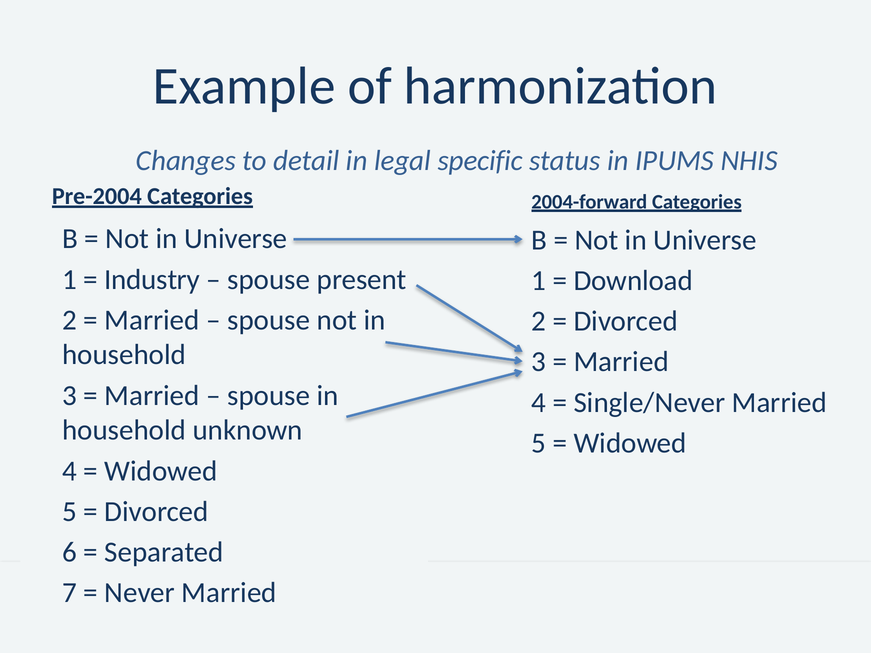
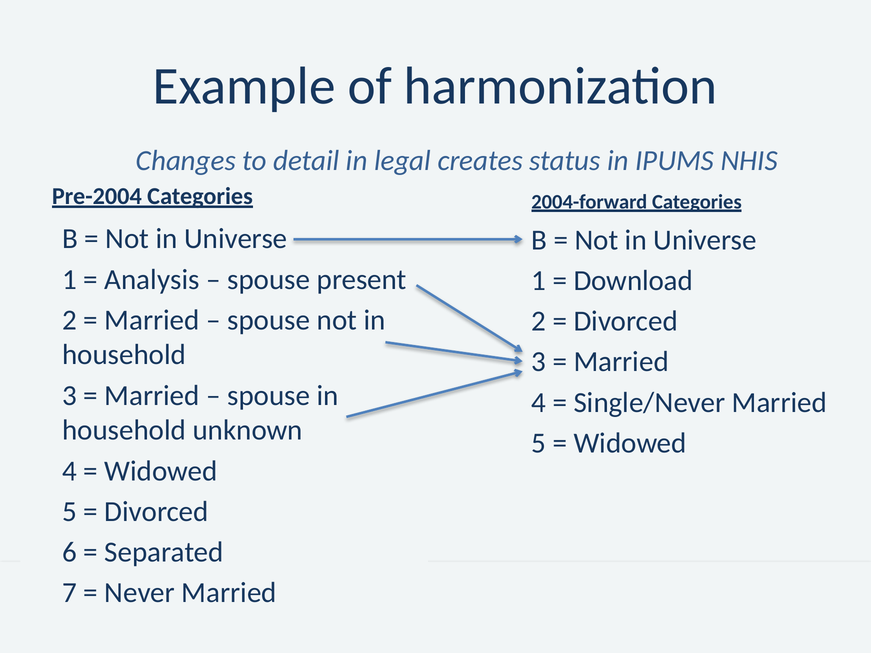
specific: specific -> creates (480, 161)
Industry: Industry -> Analysis (152, 280)
